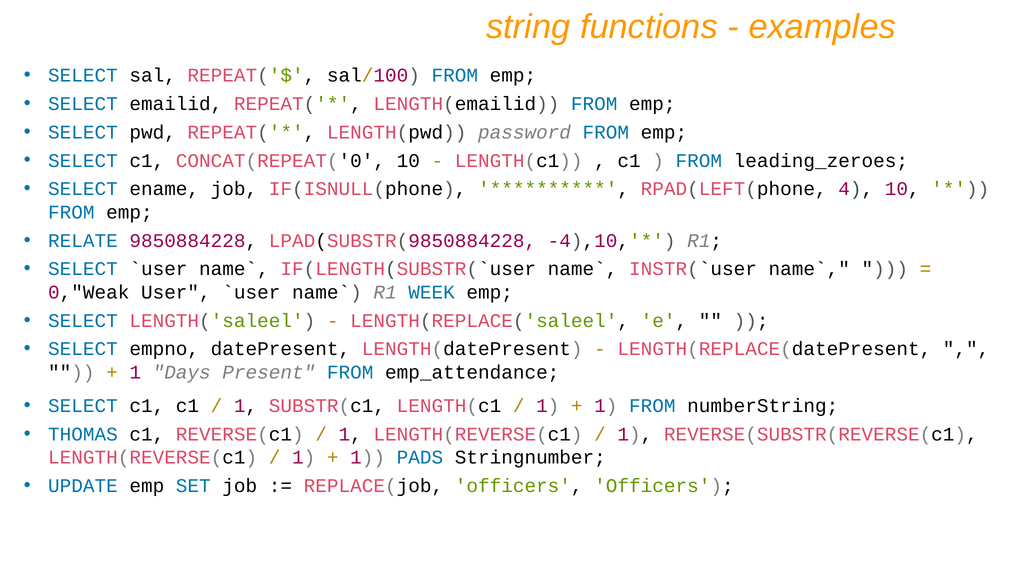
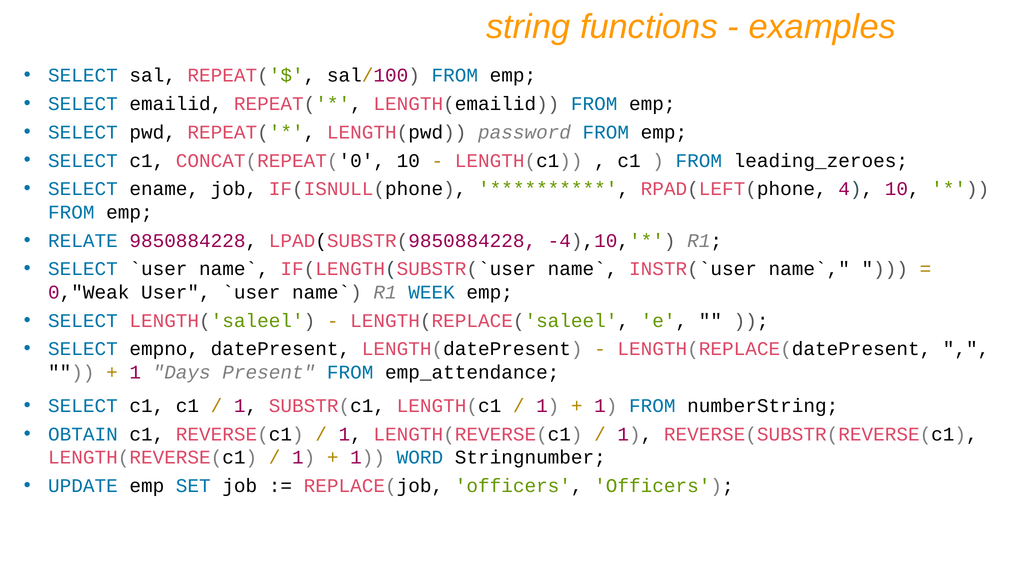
THOMAS: THOMAS -> OBTAIN (83, 434)
PADS: PADS -> WORD (420, 458)
